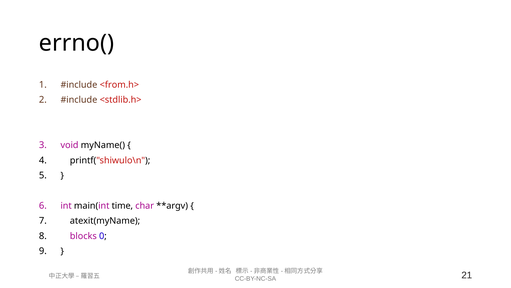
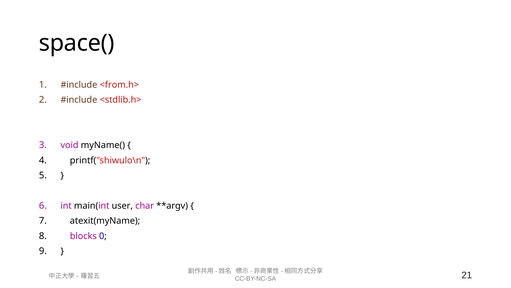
errno(: errno( -> space( (77, 43)
time: time -> user (122, 205)
